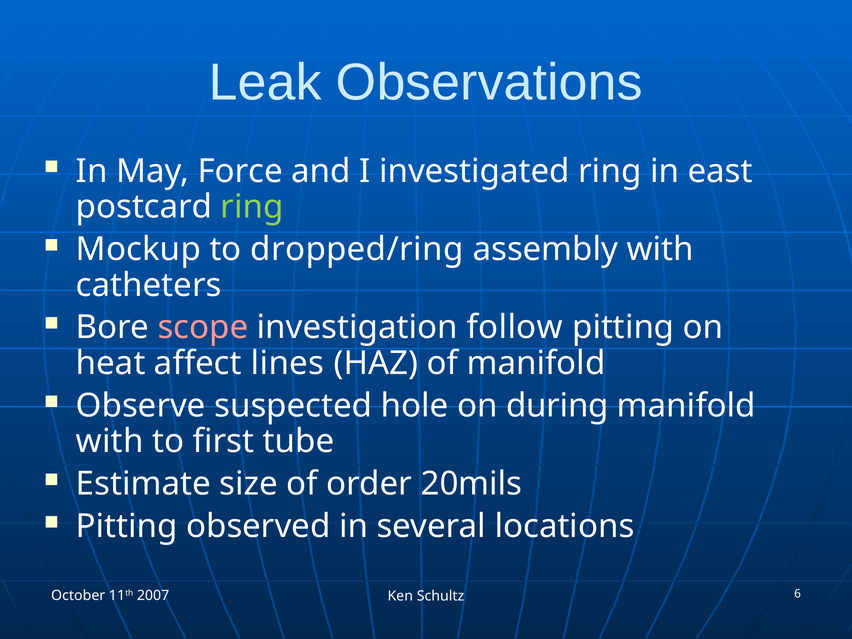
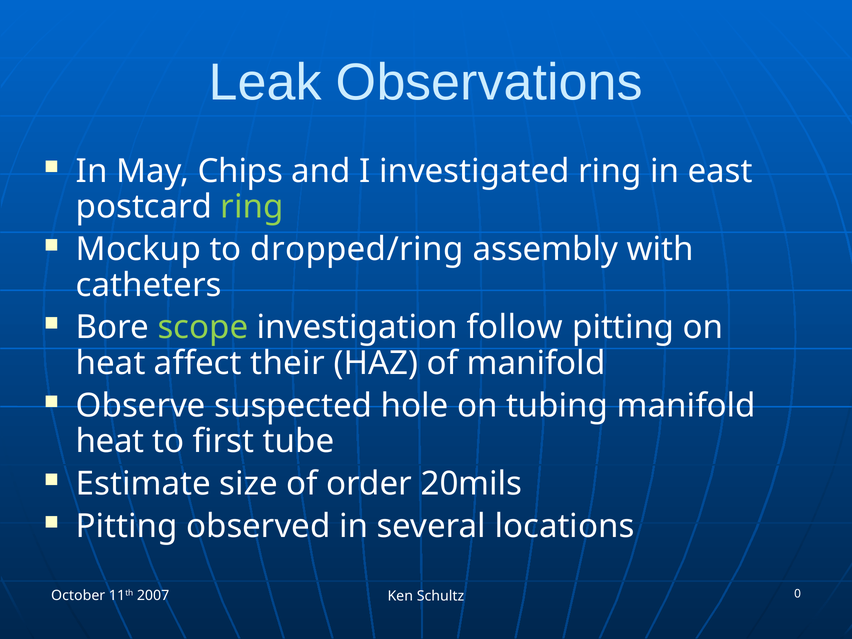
Force: Force -> Chips (240, 171)
scope colour: pink -> light green (203, 328)
lines: lines -> their (288, 363)
during: during -> tubing (557, 406)
with: with -> heat (110, 442)
6: 6 -> 0 (798, 594)
